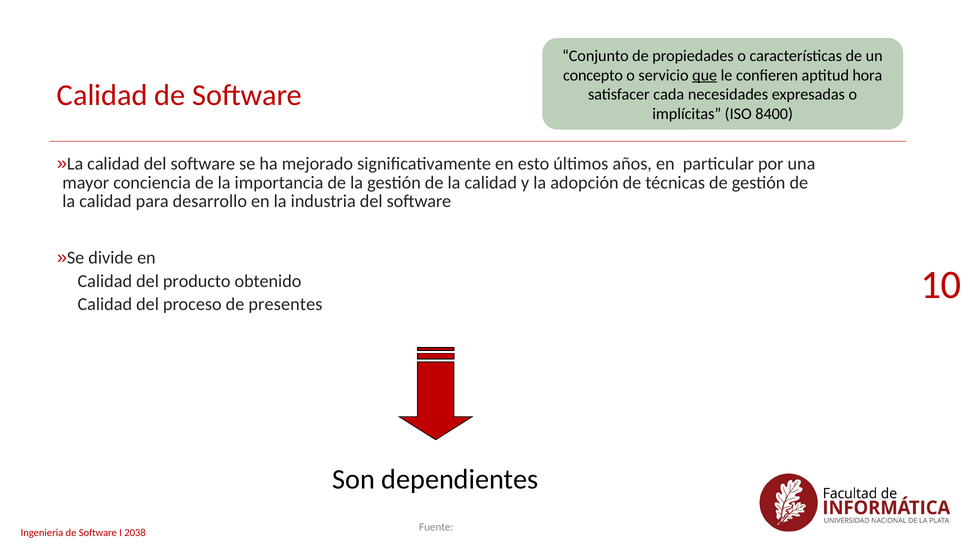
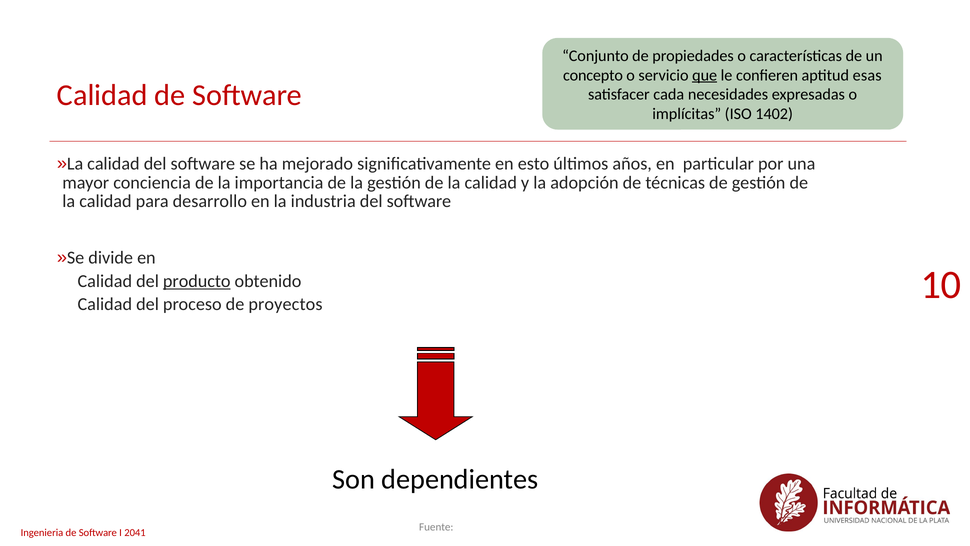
hora: hora -> esas (867, 75)
8400: 8400 -> 1402 (774, 114)
producto underline: none -> present (197, 281)
presentes: presentes -> proyectos (285, 304)
2038: 2038 -> 2041 (135, 532)
